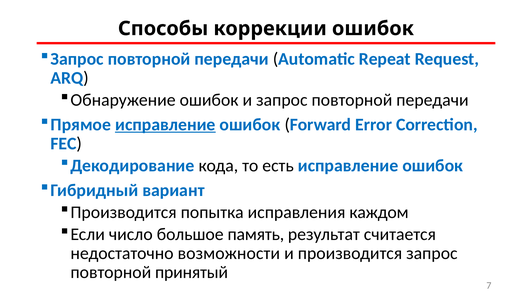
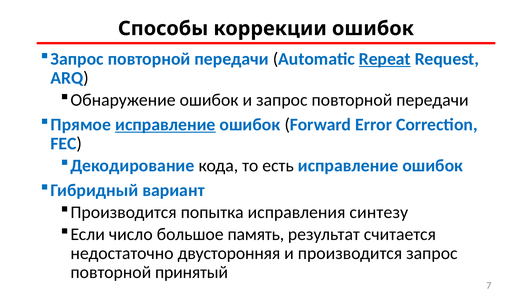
Repeat underline: none -> present (385, 59)
каждом: каждом -> синтезу (379, 212)
возможности: возможности -> двусторонняя (229, 254)
